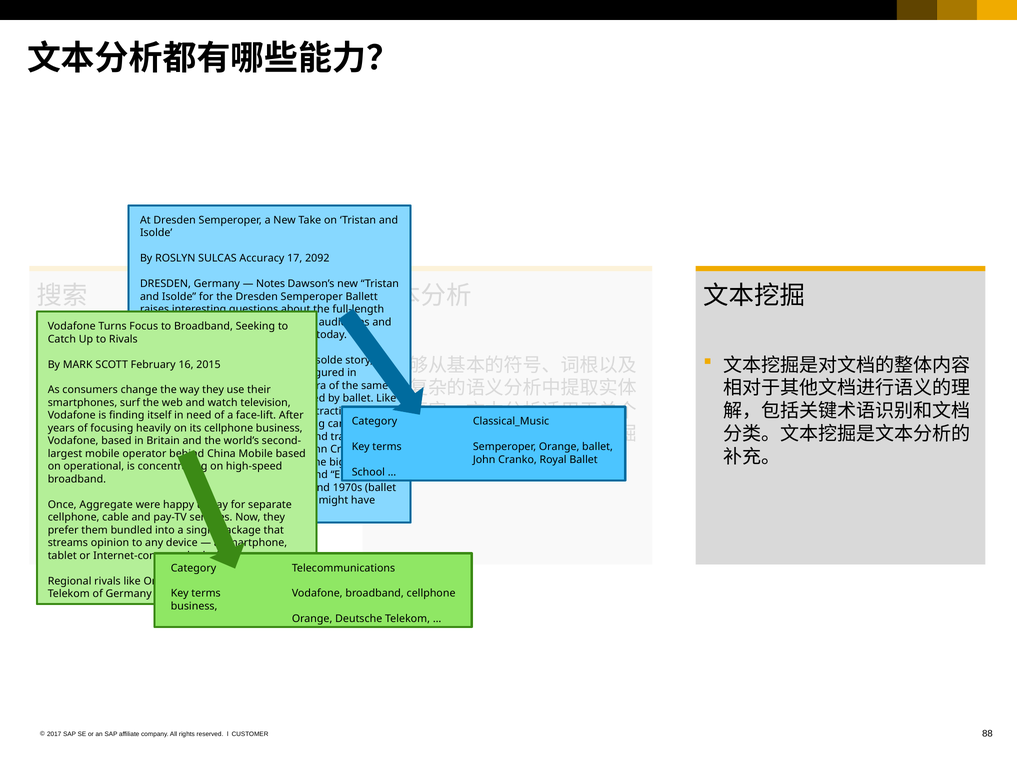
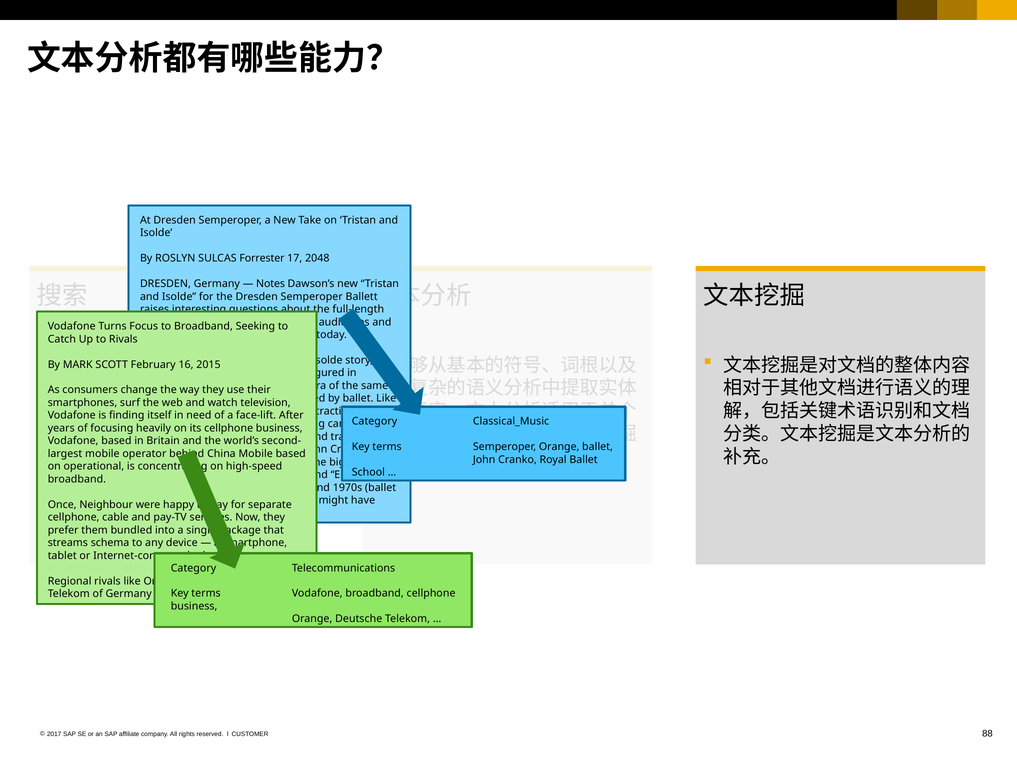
Accuracy: Accuracy -> Forrester (262, 258)
2092: 2092 -> 2048 (317, 258)
Aggregate: Aggregate -> Neighbour (106, 504)
opinion: opinion -> schema (110, 543)
